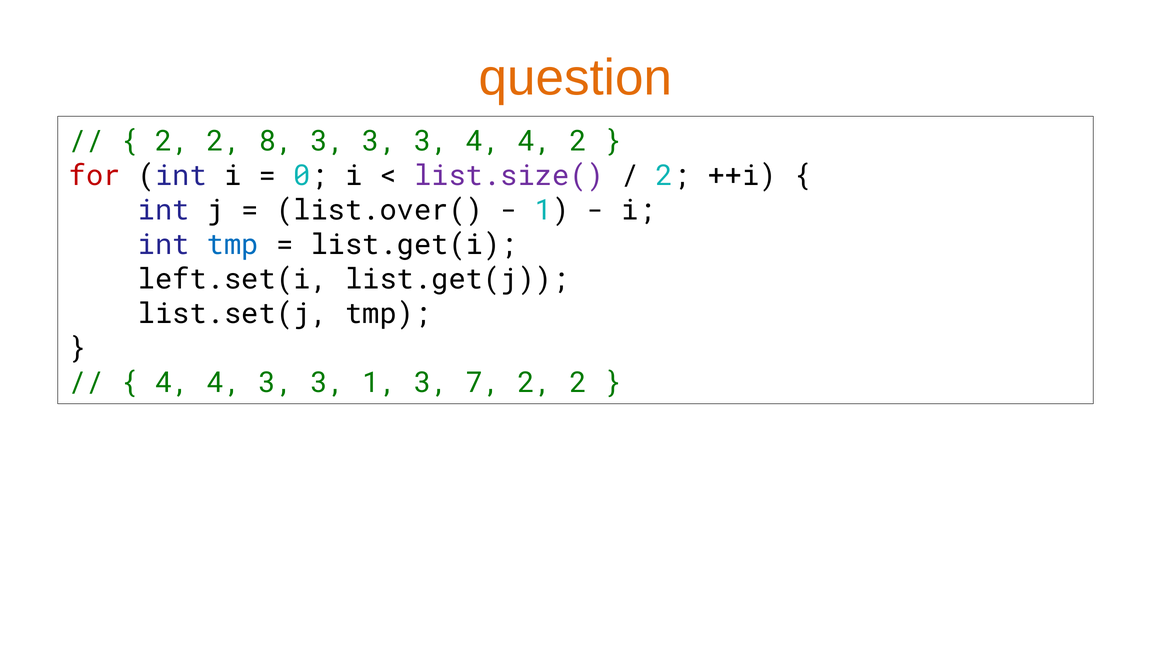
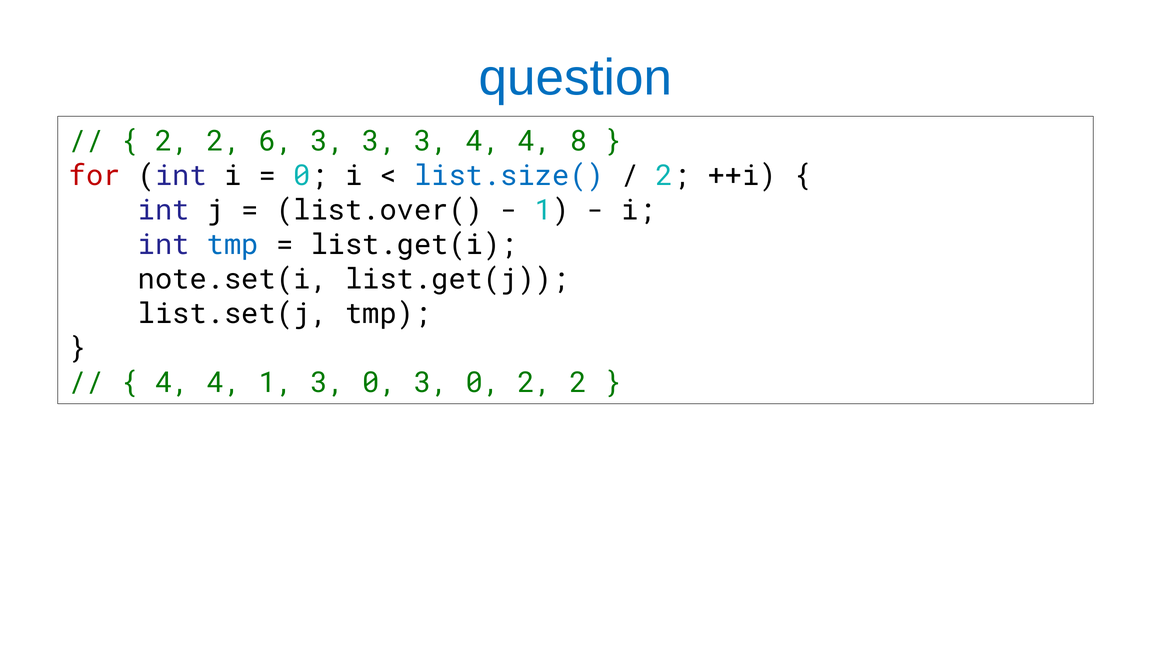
question colour: orange -> blue (575, 78)
8: 8 -> 6 (276, 141)
4 2: 2 -> 8 (578, 141)
list.size( colour: purple -> blue (509, 175)
left.set(i: left.set(i -> note.set(i (233, 279)
4 3: 3 -> 1 (276, 383)
1: 1 -> 0 (380, 383)
7: 7 -> 0 (483, 383)
